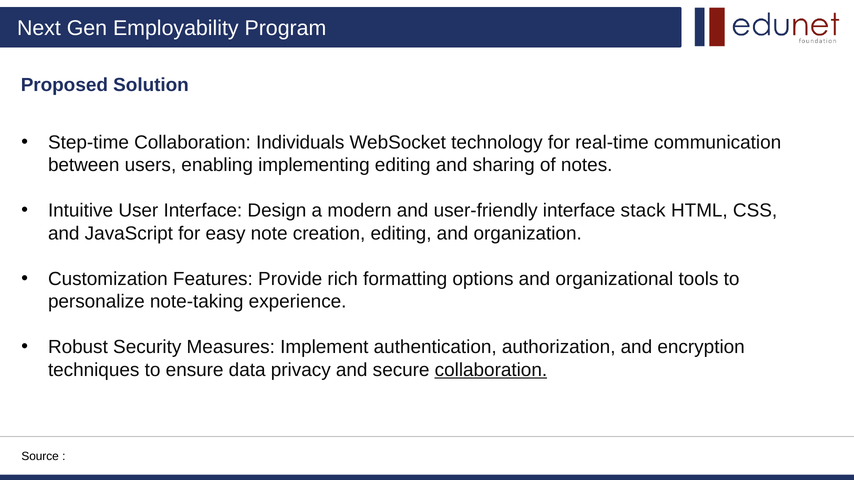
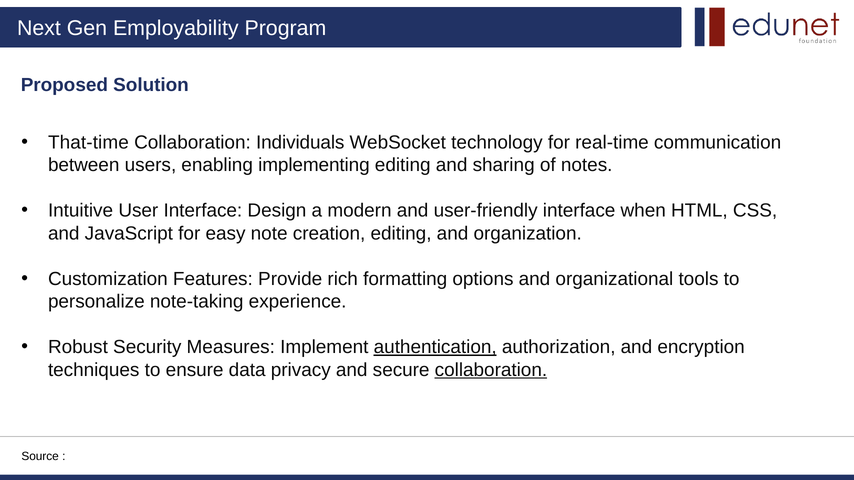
Step-time: Step-time -> That-time (88, 143)
stack: stack -> when (643, 211)
authentication underline: none -> present (435, 347)
